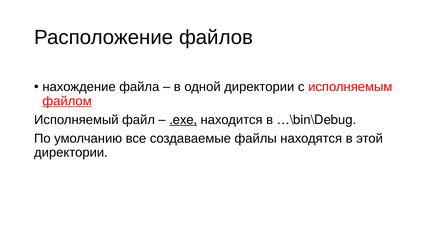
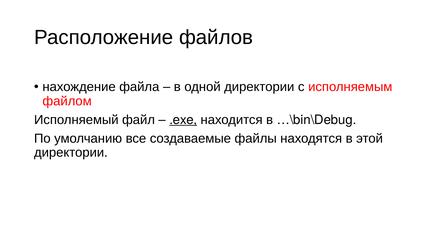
файлом underline: present -> none (67, 101)
